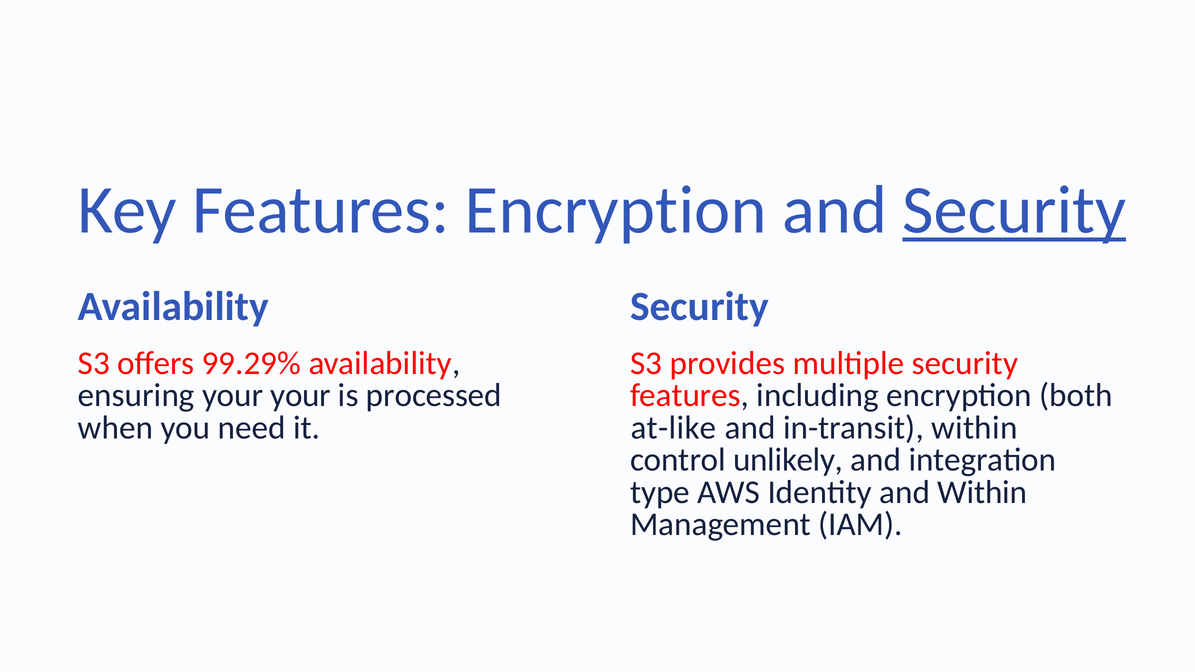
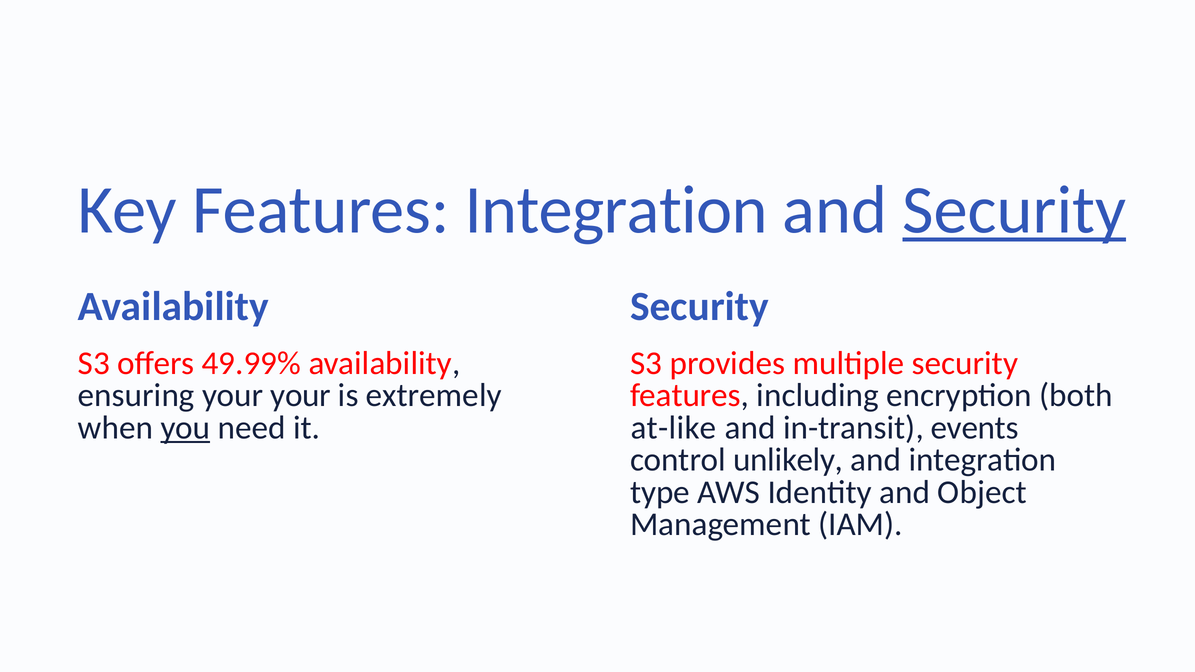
Features Encryption: Encryption -> Integration (616, 210)
99.29%: 99.29% -> 49.99% (251, 363)
processed: processed -> extremely (434, 396)
you underline: none -> present (185, 428)
in-transit within: within -> events (975, 428)
and Within: Within -> Object (982, 492)
